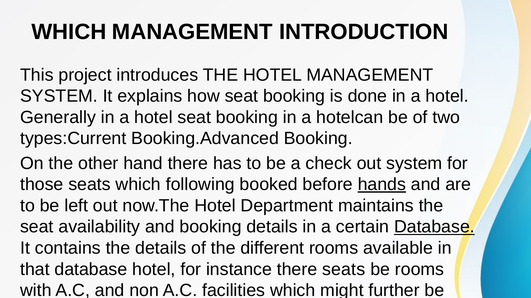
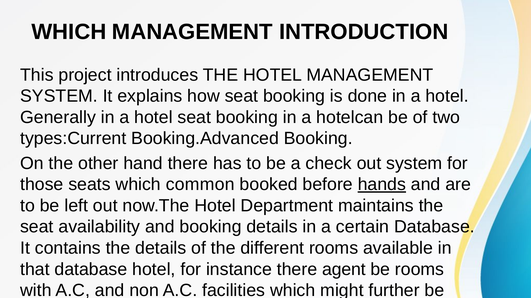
following: following -> common (200, 185)
Database underline: present -> none (434, 227)
there seats: seats -> agent (344, 270)
